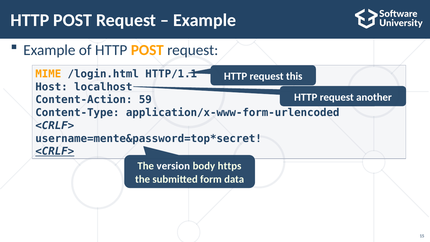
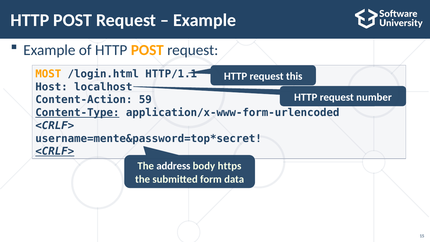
MIME: MIME -> MOST (48, 74)
another: another -> number (374, 97)
Content-Type underline: none -> present (77, 113)
version: version -> address (173, 166)
